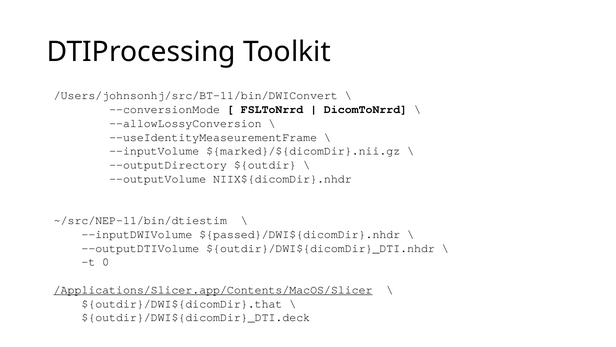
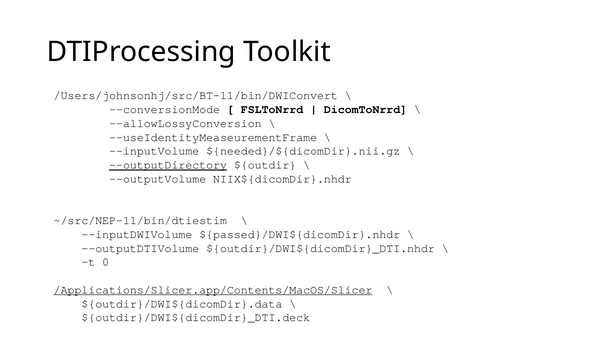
${marked}/${dicomDir}.nii.gz: ${marked}/${dicomDir}.nii.gz -> ${needed}/${dicomDir}.nii.gz (303, 151)
--outputDirectory underline: none -> present (168, 165)
${outdir}/DWI${dicomDir}.that: ${outdir}/DWI${dicomDir}.that -> ${outdir}/DWI${dicomDir}.data (182, 303)
